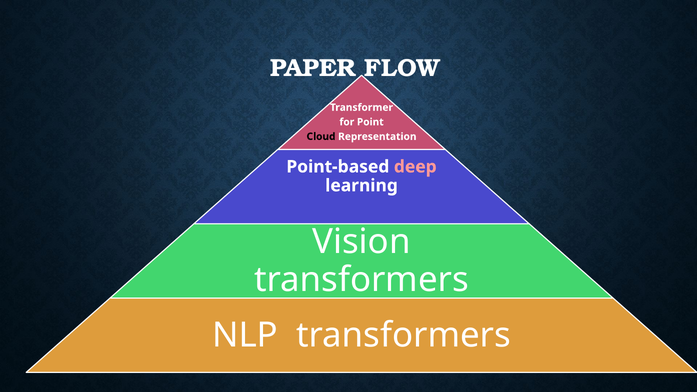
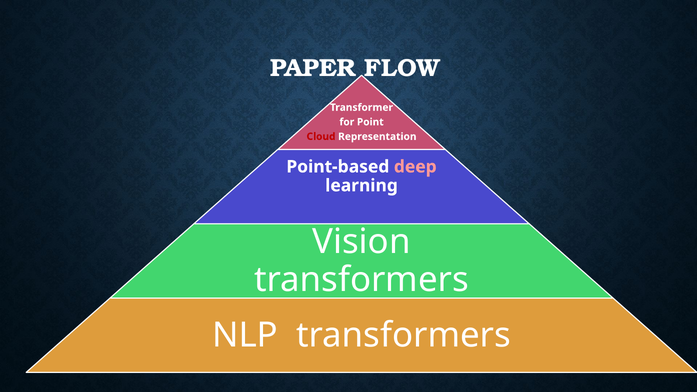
Cloud colour: black -> red (321, 137)
